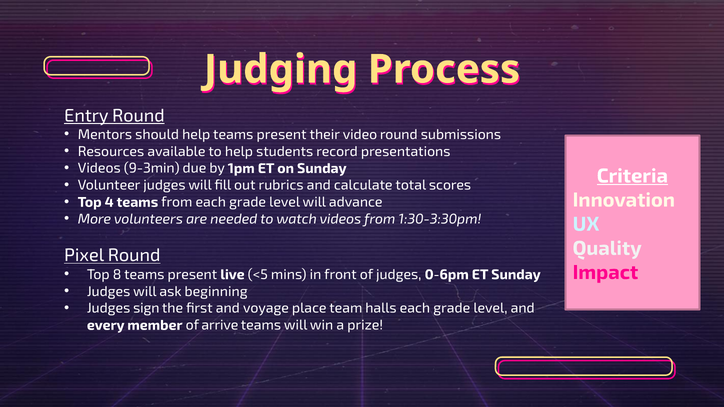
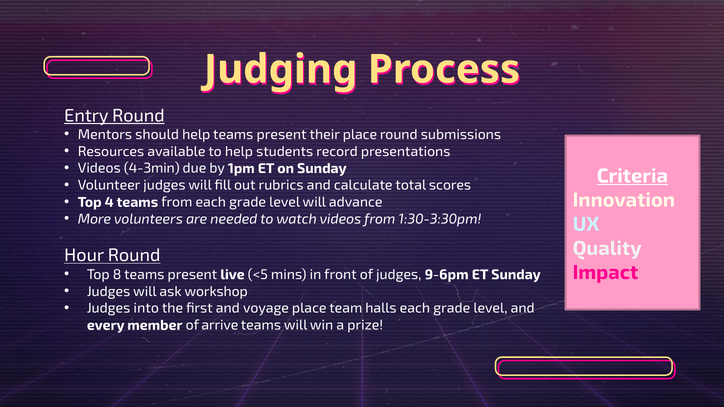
their video: video -> place (360, 135)
9-3min: 9-3min -> 4-3min (152, 168)
Pixel: Pixel -> Hour (84, 256)
0-6pm: 0-6pm -> 9-6pm (447, 275)
beginning: beginning -> workshop (216, 292)
sign: sign -> into (146, 308)
